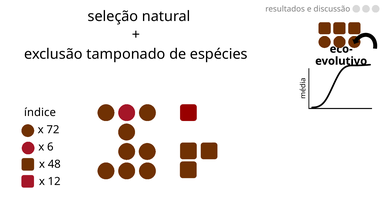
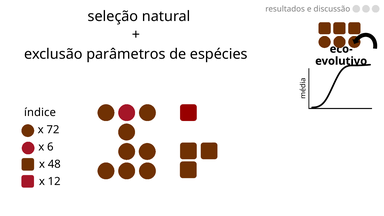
tamponado: tamponado -> parâmetros (126, 54)
